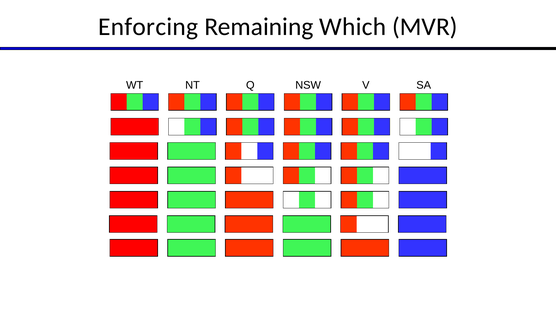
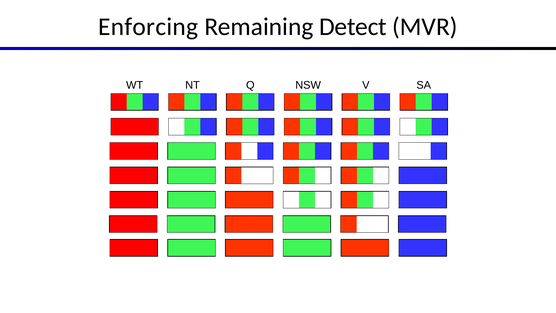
Which: Which -> Detect (353, 27)
